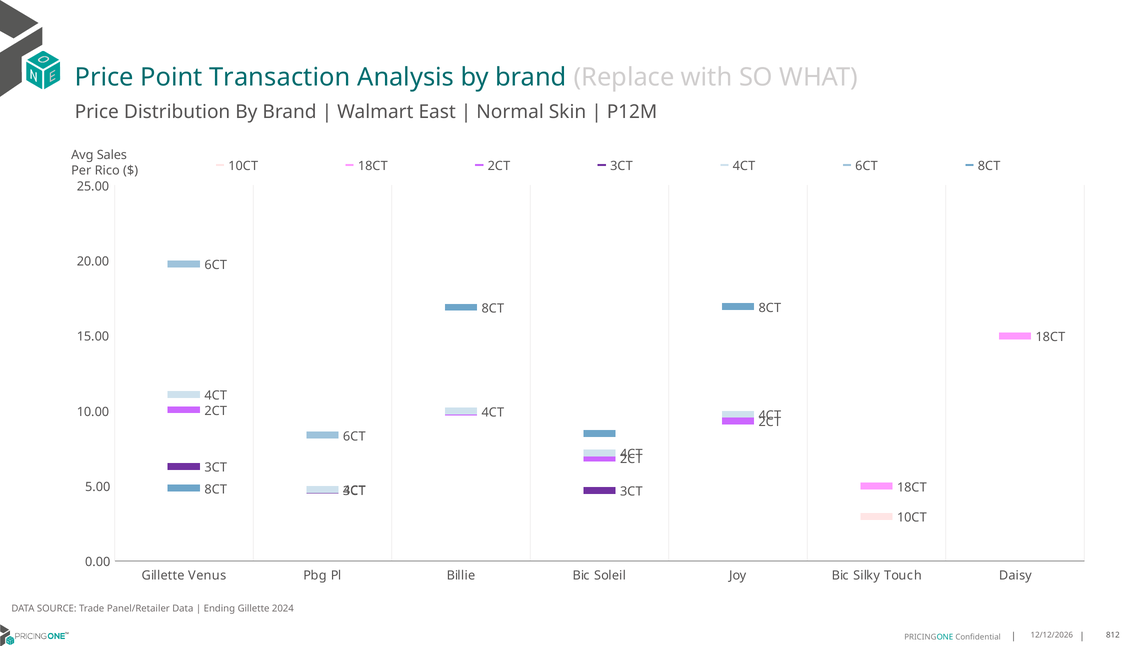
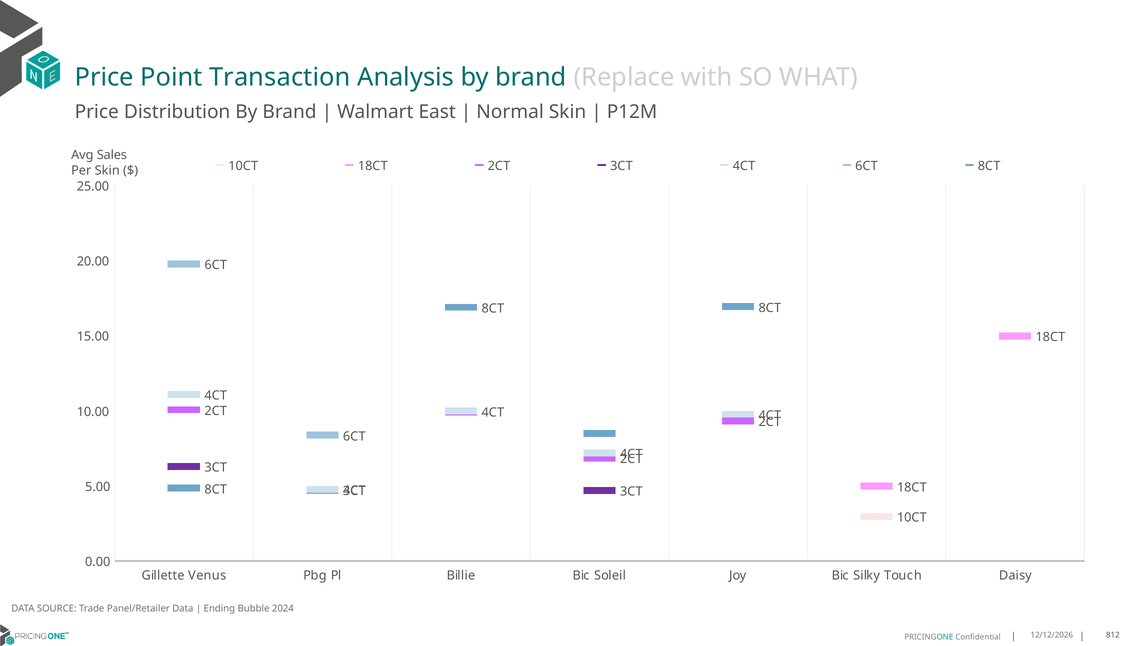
Per Rico: Rico -> Skin (107, 170)
Ending Gillette: Gillette -> Bubble (254, 608)
